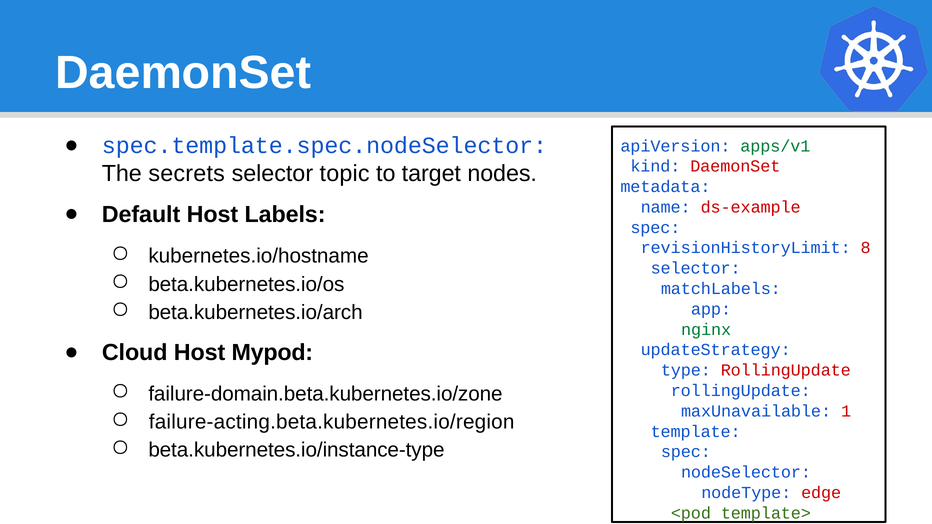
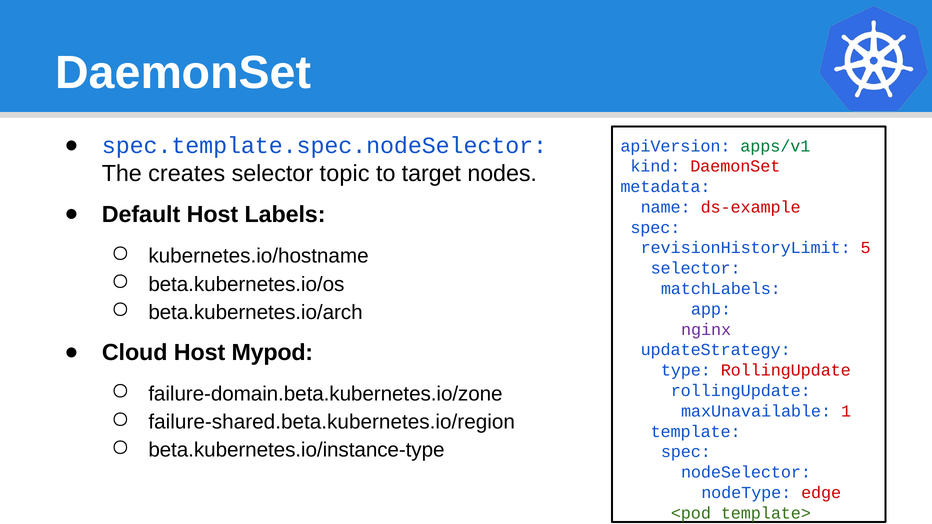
secrets: secrets -> creates (187, 174)
8: 8 -> 5 (866, 248)
nginx colour: green -> purple (706, 330)
failure-acting.beta.kubernetes.io/region: failure-acting.beta.kubernetes.io/region -> failure-shared.beta.kubernetes.io/region (332, 422)
